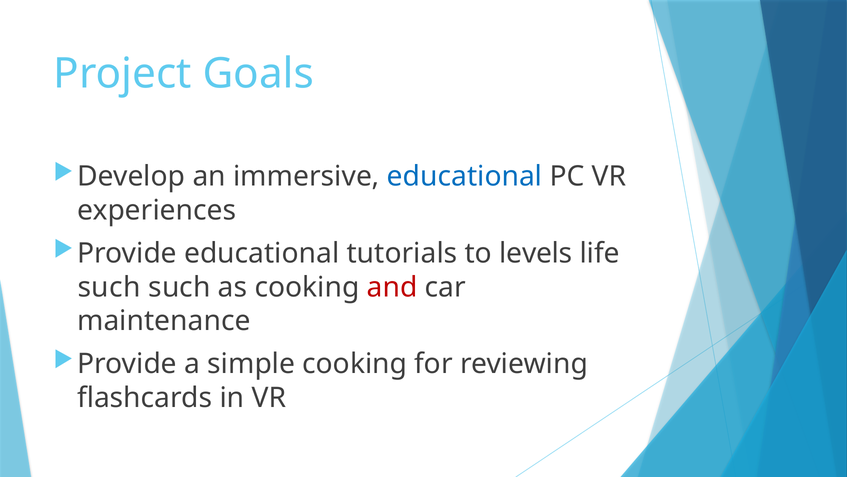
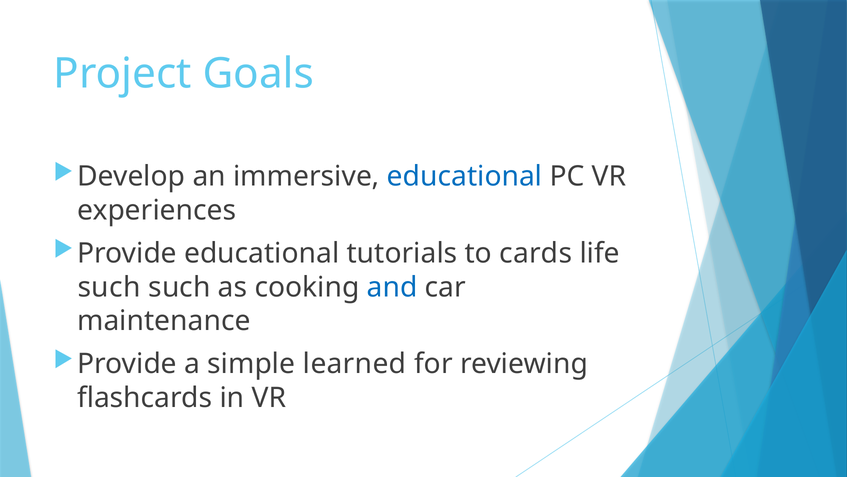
levels: levels -> cards (536, 253)
and colour: red -> blue (392, 287)
simple cooking: cooking -> learned (355, 364)
